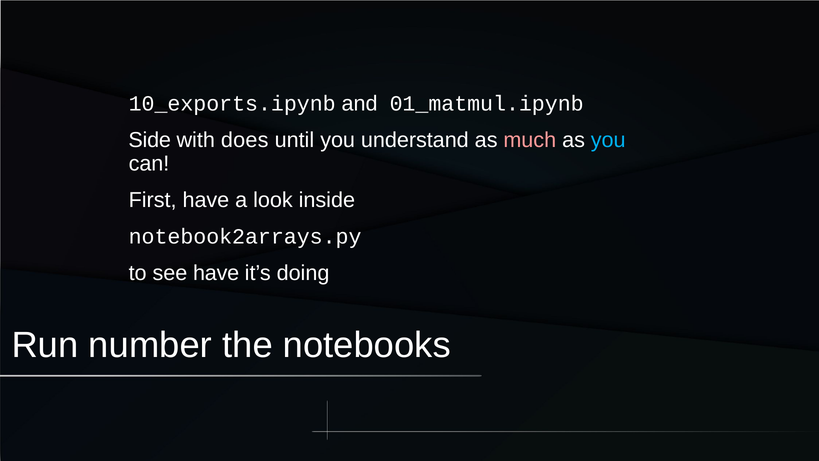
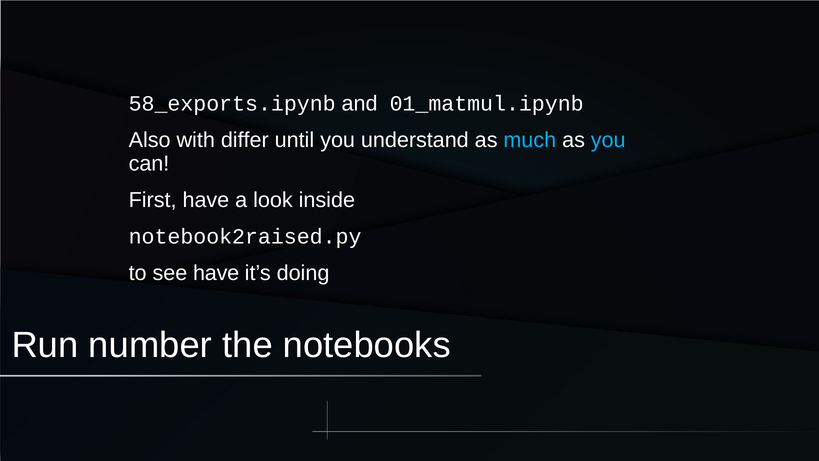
10_exports.ipynb: 10_exports.ipynb -> 58_exports.ipynb (232, 104)
Side: Side -> Also (150, 140)
does: does -> differ (245, 140)
much colour: pink -> light blue (530, 140)
notebook2arrays.py: notebook2arrays.py -> notebook2raised.py (245, 236)
